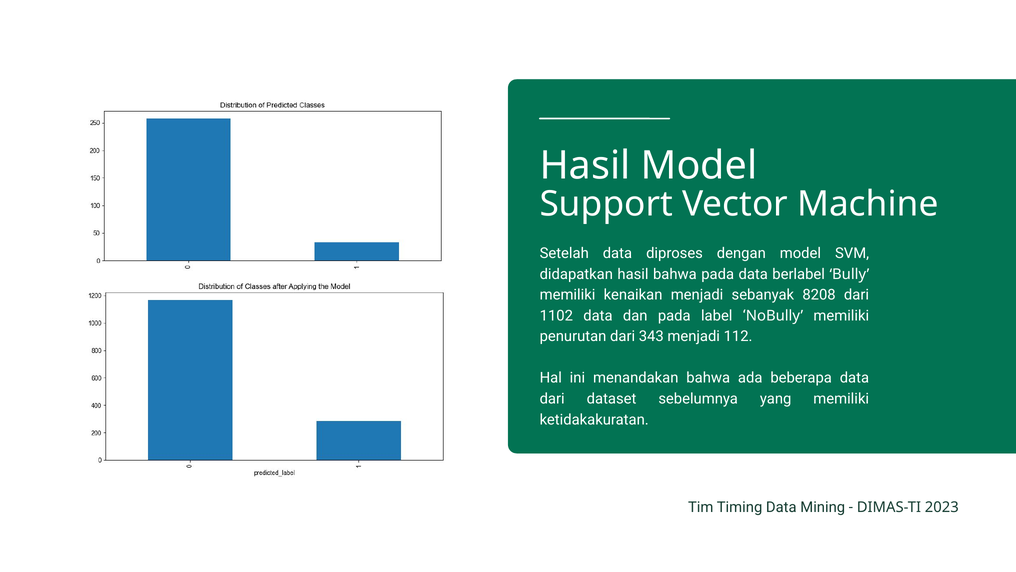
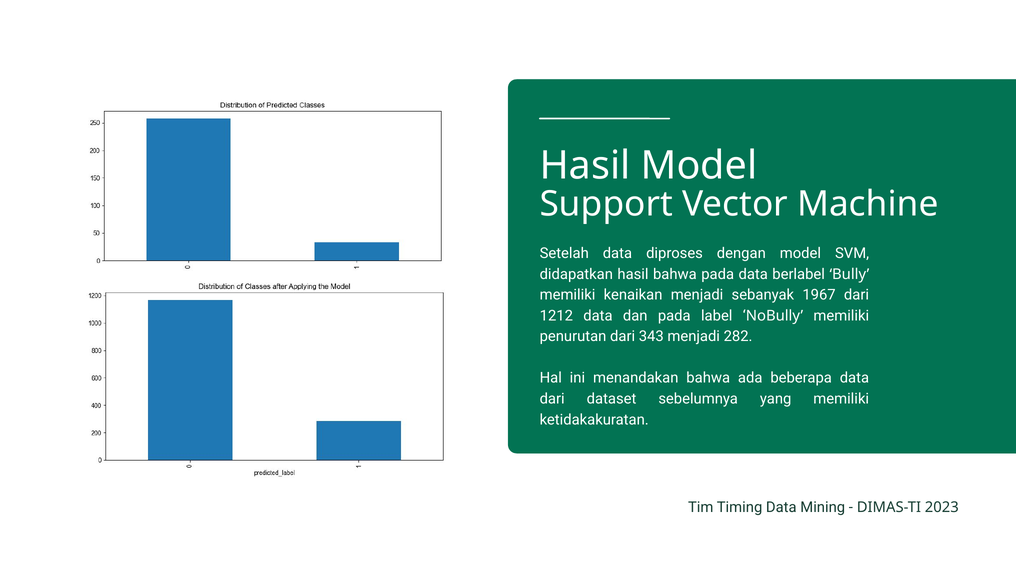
8208: 8208 -> 1967 (819, 295)
1102: 1102 -> 1212 (556, 316)
112: 112 -> 282 (738, 336)
